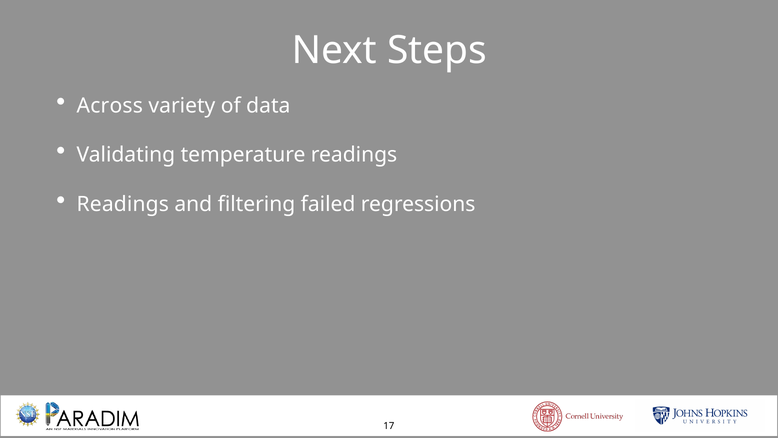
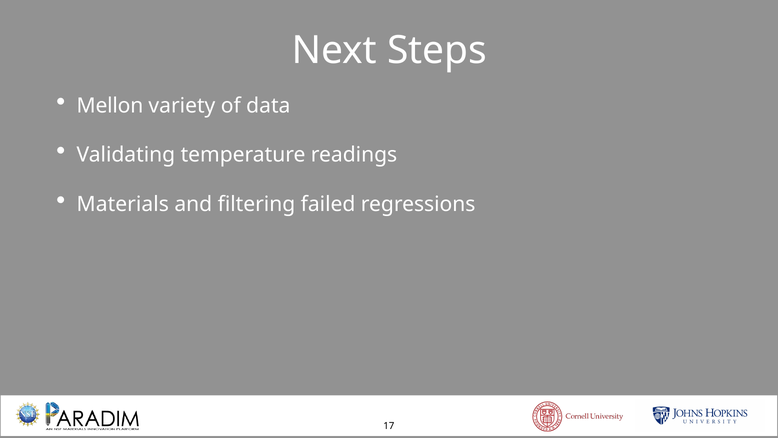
Across: Across -> Mellon (110, 106)
Readings: Readings -> Materials (123, 204)
